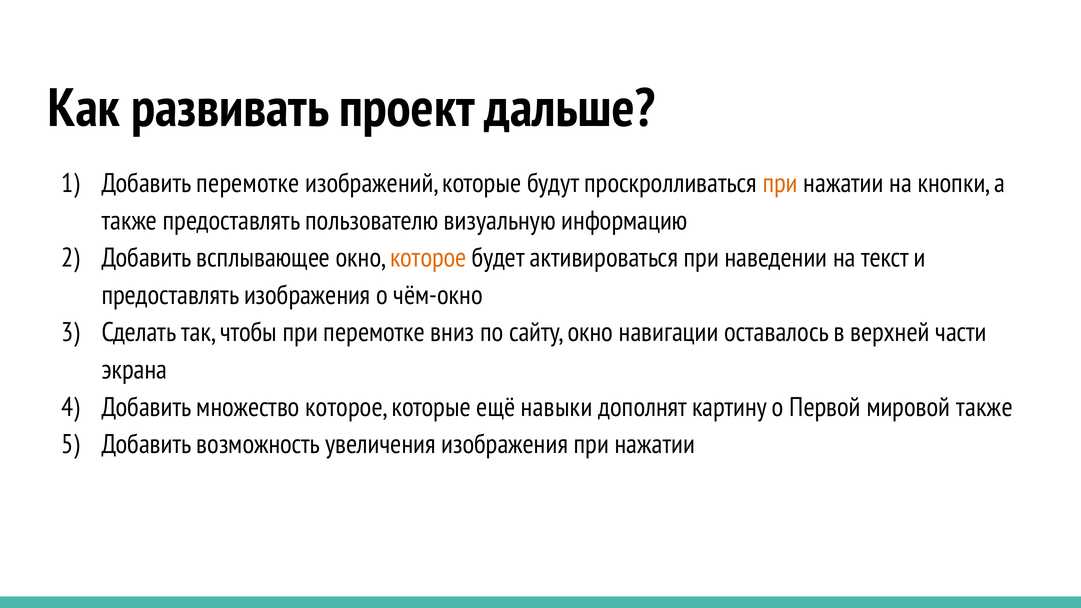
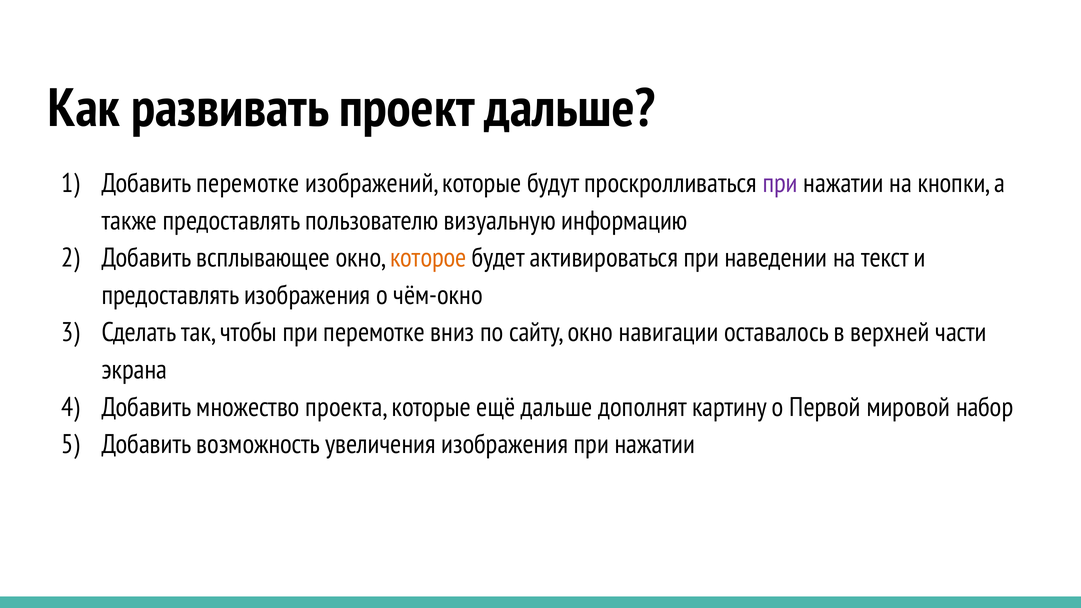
при colour: orange -> purple (780, 183)
множество которое: которое -> проекта (347, 407)
ещё навыки: навыки -> дальше (557, 407)
мировой также: также -> набор (985, 407)
